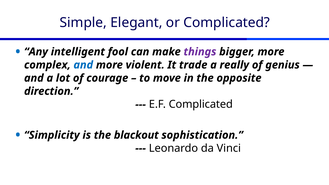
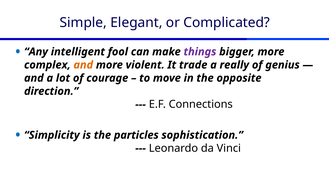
and colour: blue -> orange (83, 65)
E.F Complicated: Complicated -> Connections (201, 104)
blackout: blackout -> particles (136, 135)
